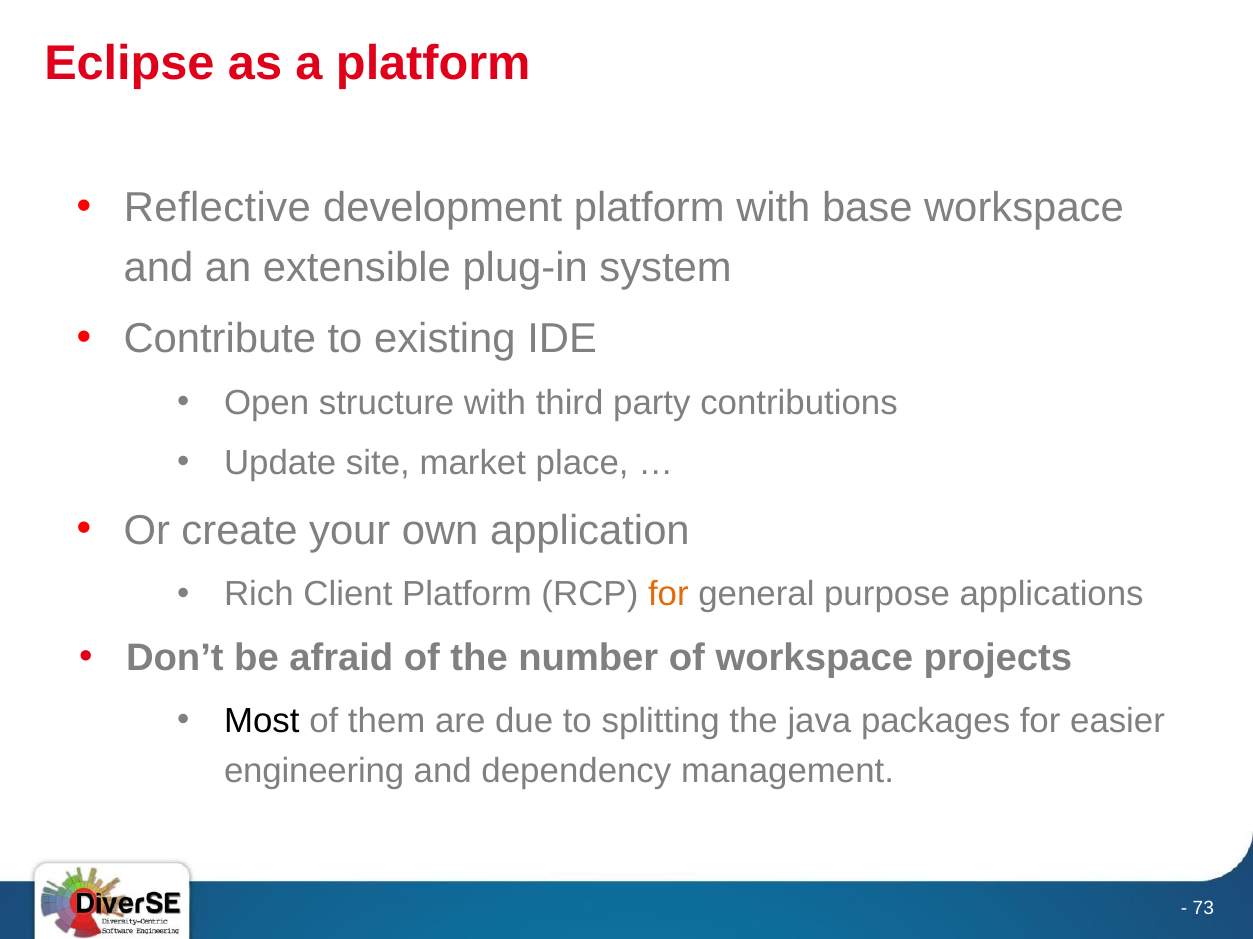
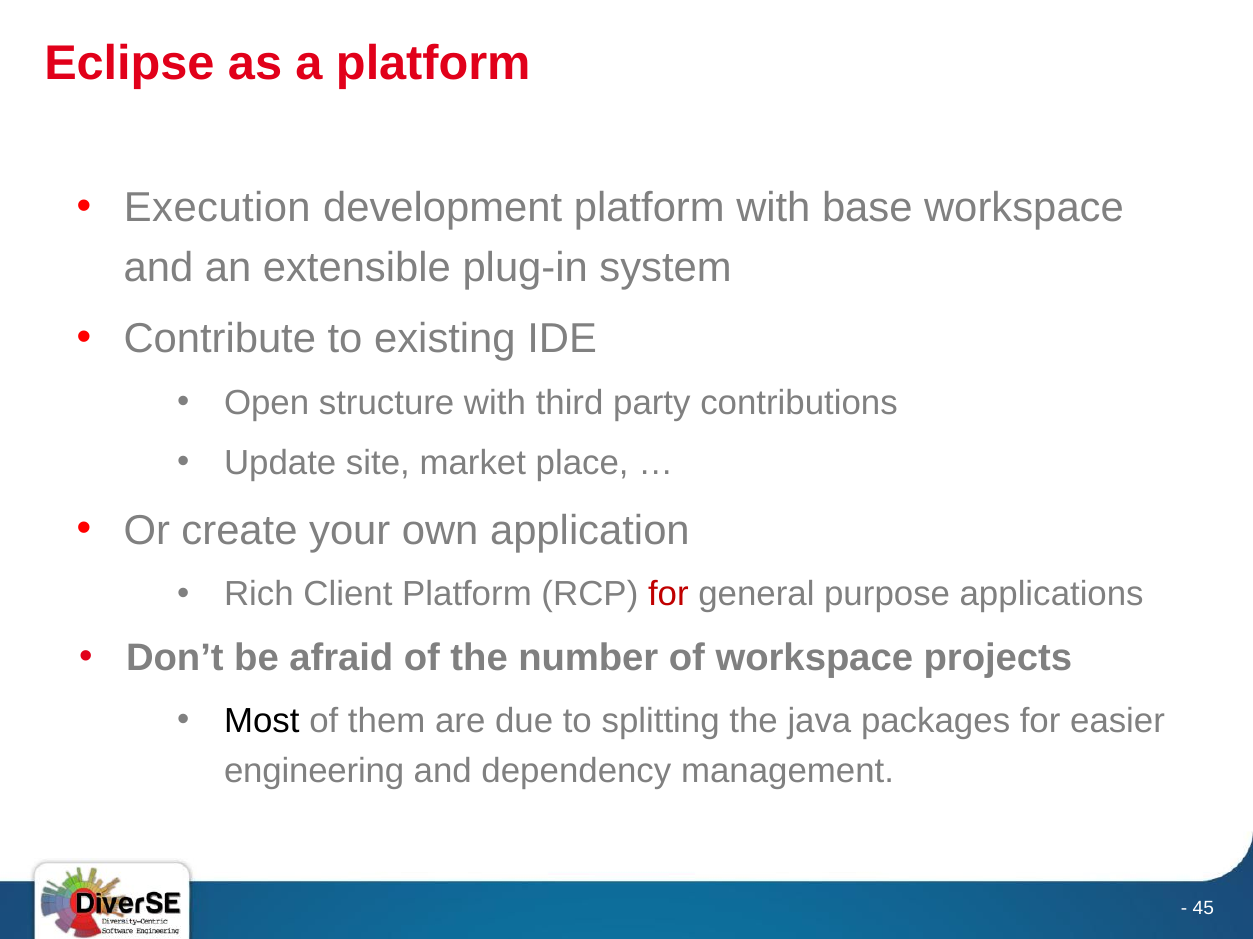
Reflective: Reflective -> Execution (217, 208)
for colour: orange -> red (668, 595)
73: 73 -> 45 (1203, 909)
